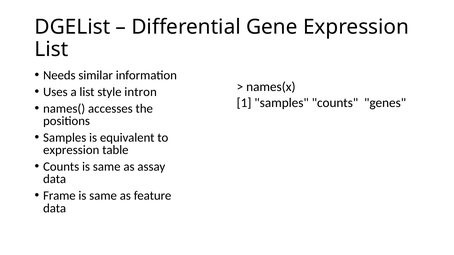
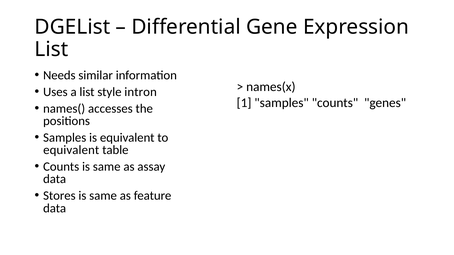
expression: expression -> equivalent (71, 150)
Frame: Frame -> Stores (59, 196)
